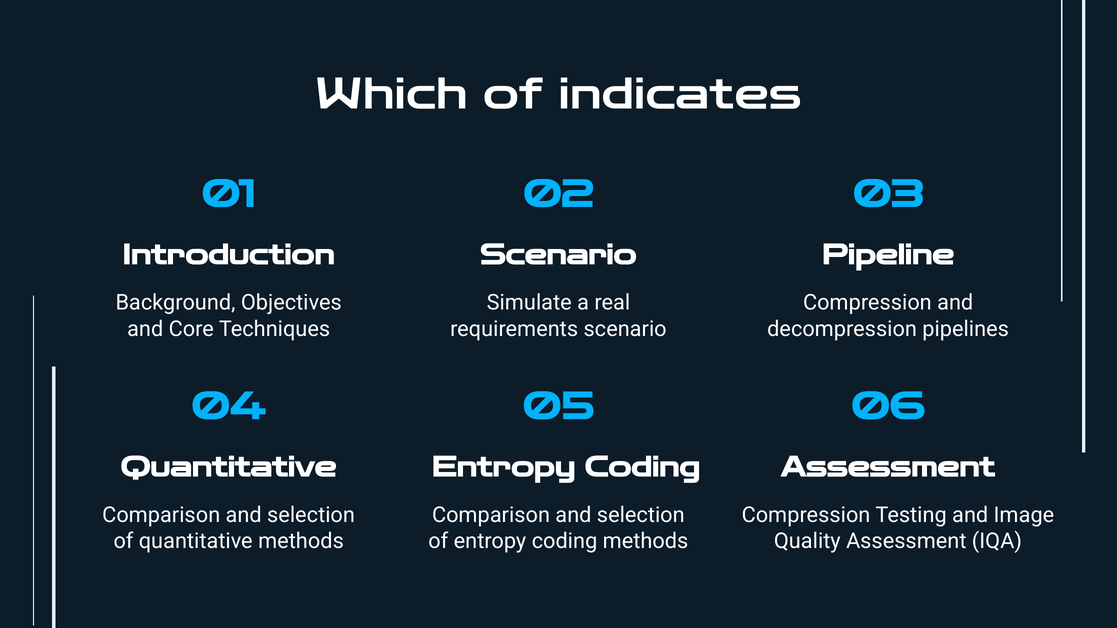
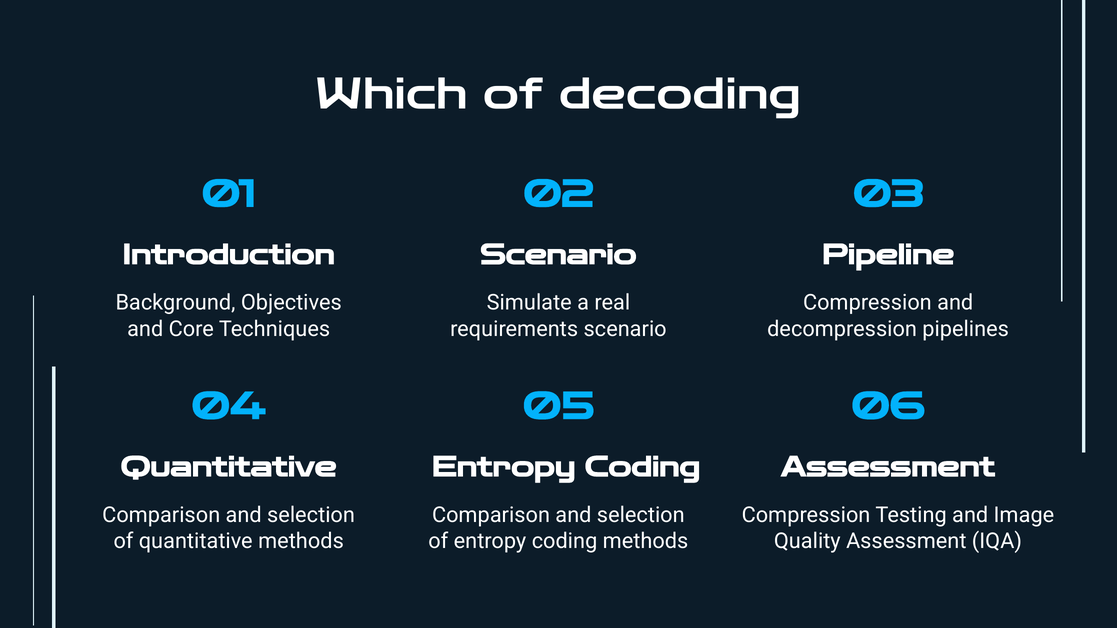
indicates: indicates -> decoding (680, 95)
